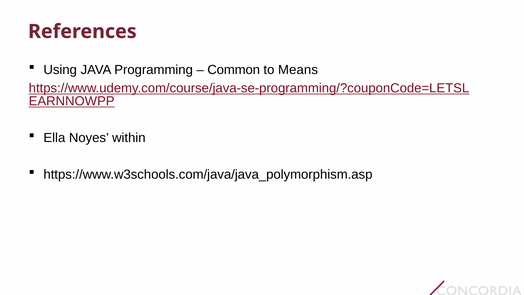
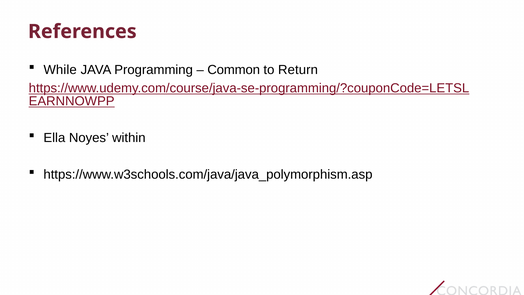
Using: Using -> While (60, 70)
Means: Means -> Return (298, 70)
